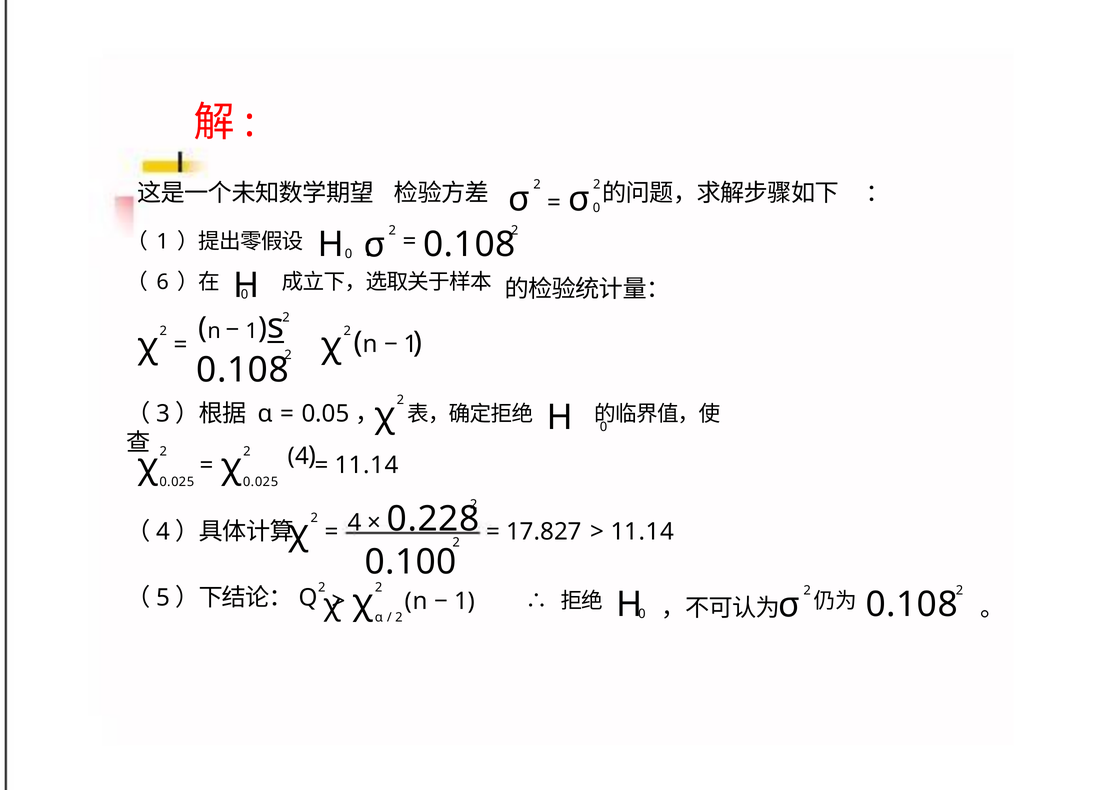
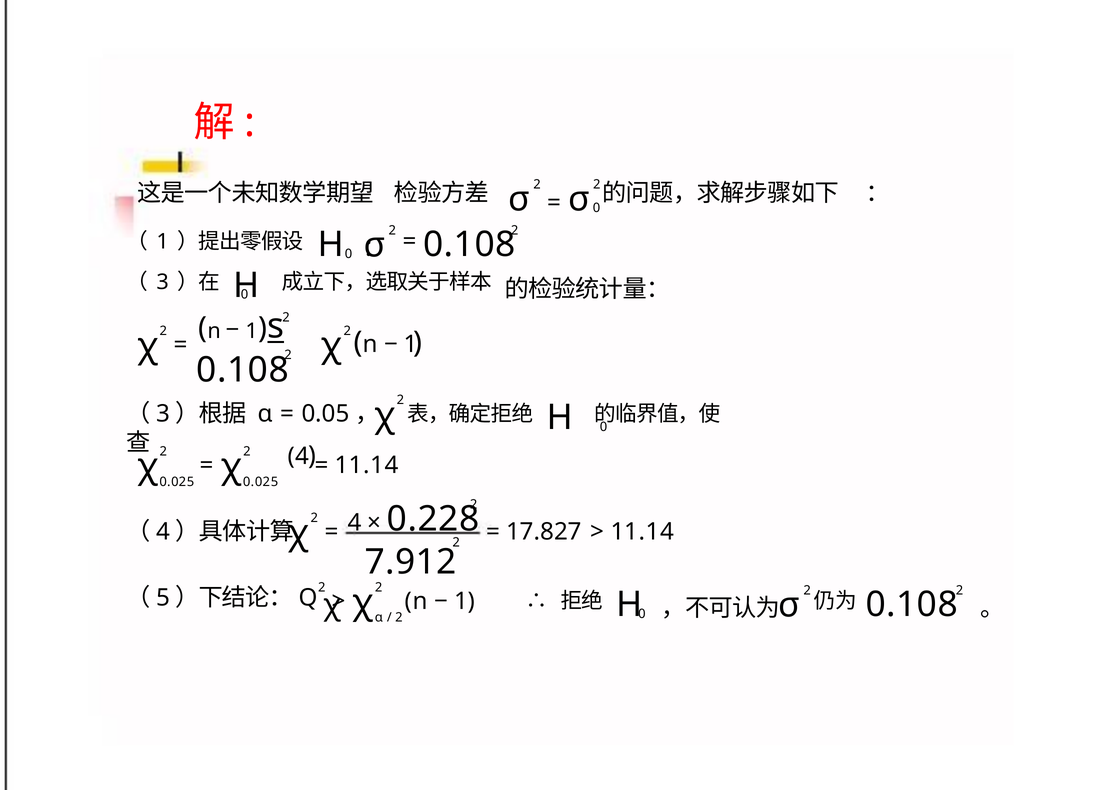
6: 6 -> 3 (163, 282)
0.100: 0.100 -> 7.912 (411, 562)
